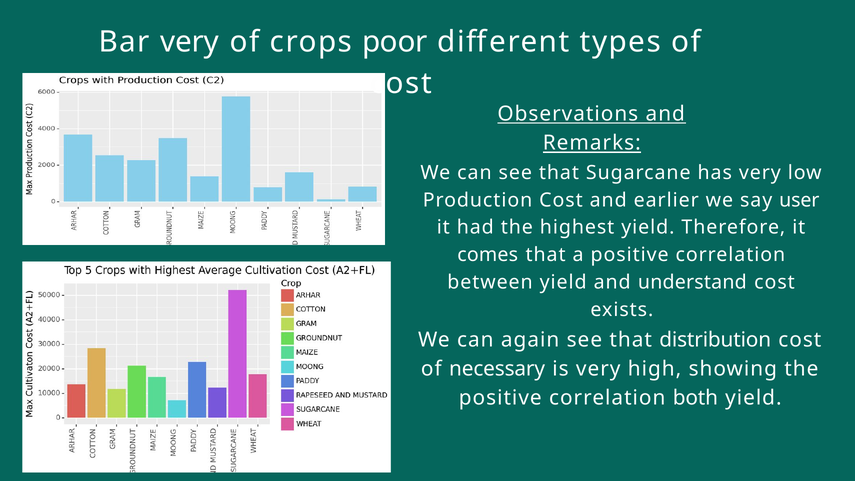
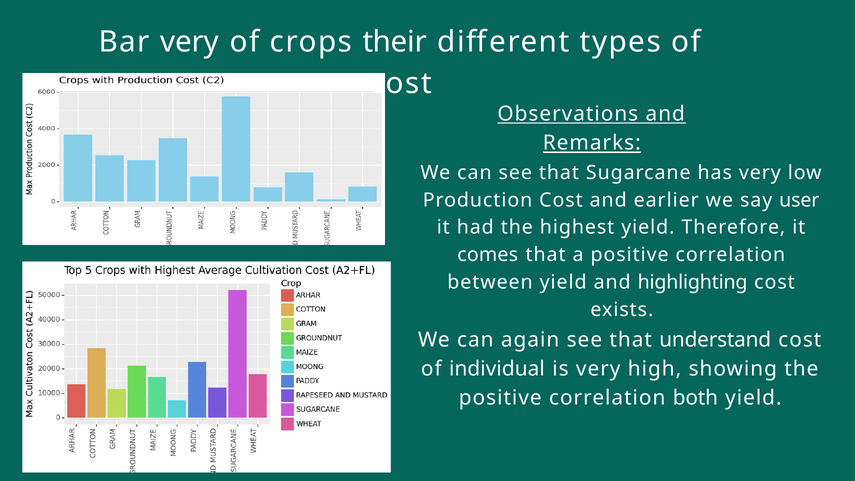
poor: poor -> their (395, 42)
understand: understand -> highlighting (693, 282)
distribution: distribution -> understand (715, 340)
necessary: necessary -> individual (497, 369)
